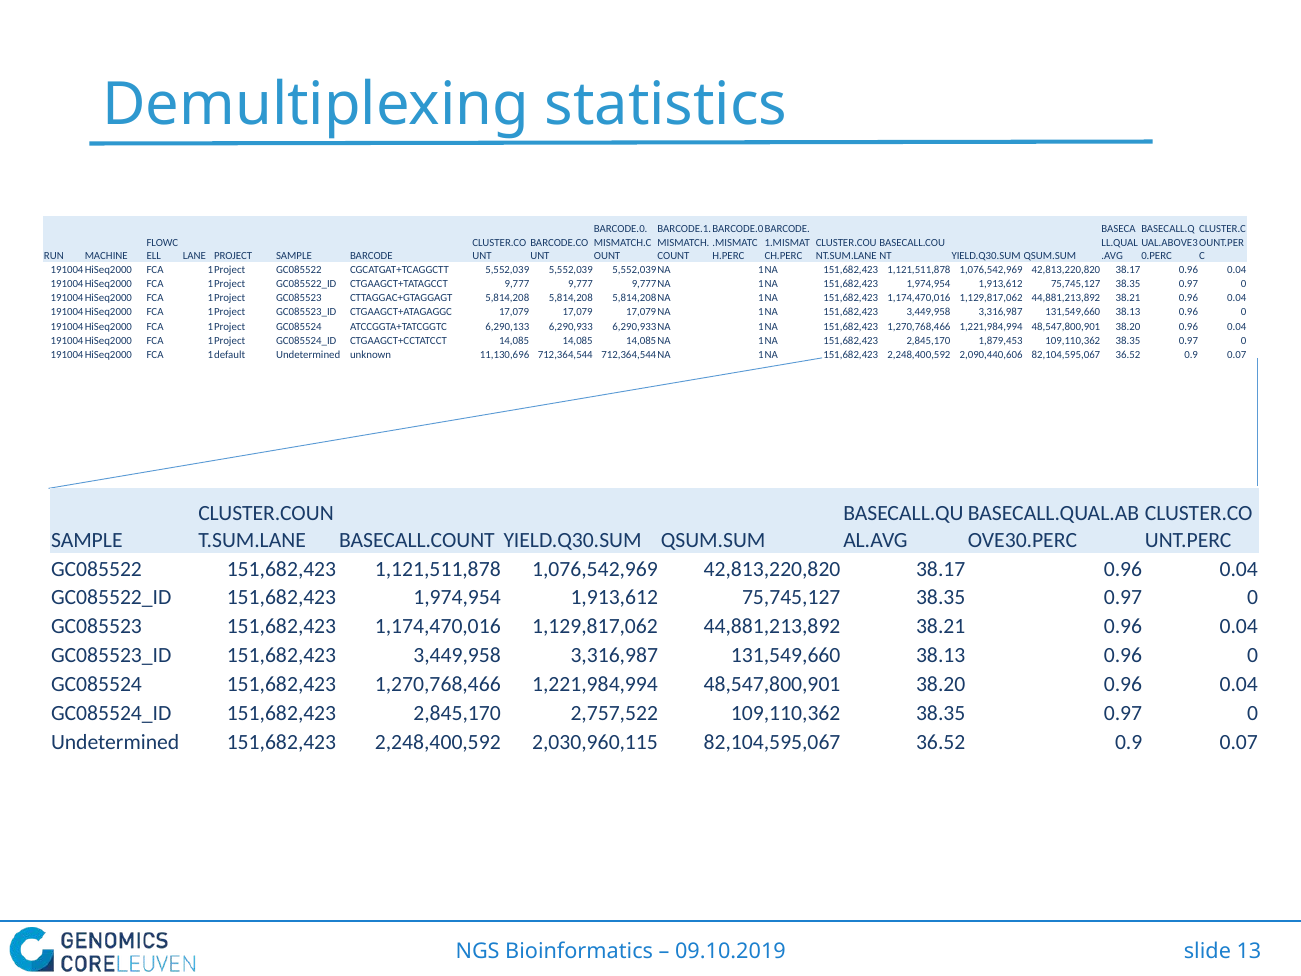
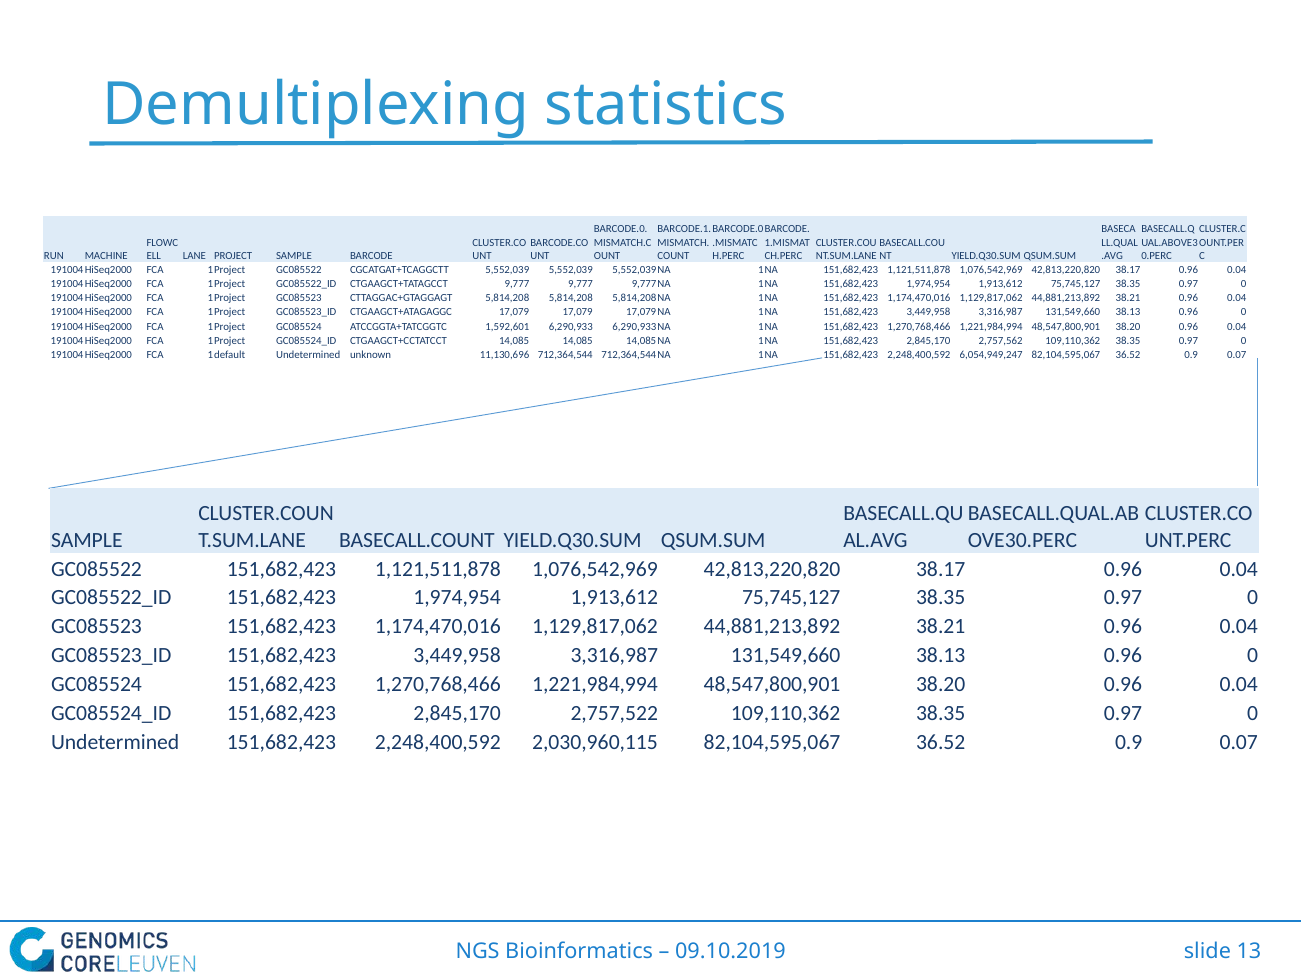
6,290,133: 6,290,133 -> 1,592,601 (507, 326)
1,879,453: 1,879,453 -> 2,757,562 (1001, 341)
2,090,440,606: 2,090,440,606 -> 6,054,949,247 (991, 355)
